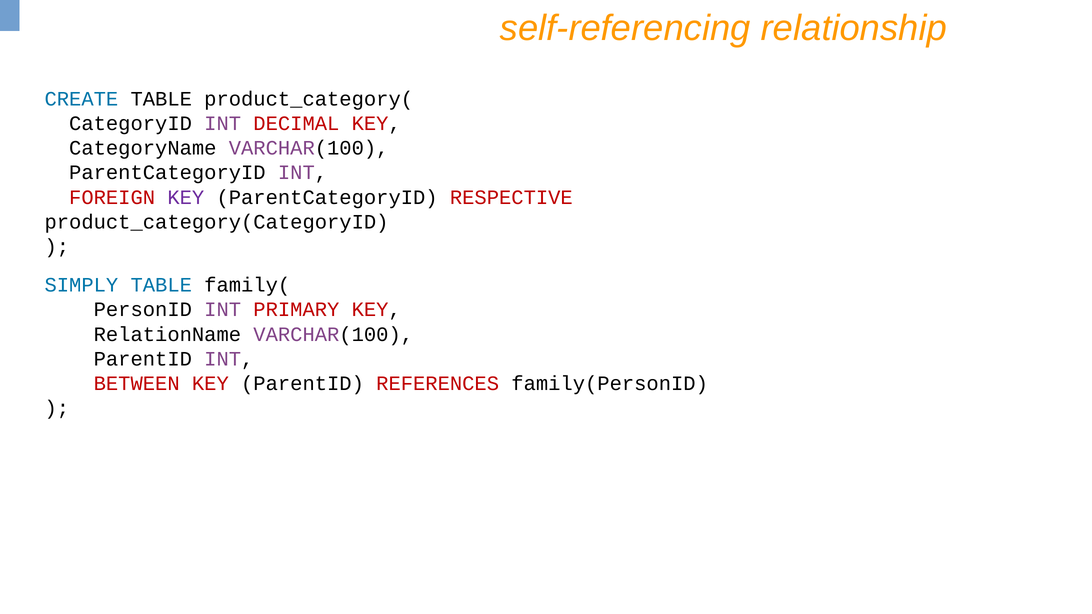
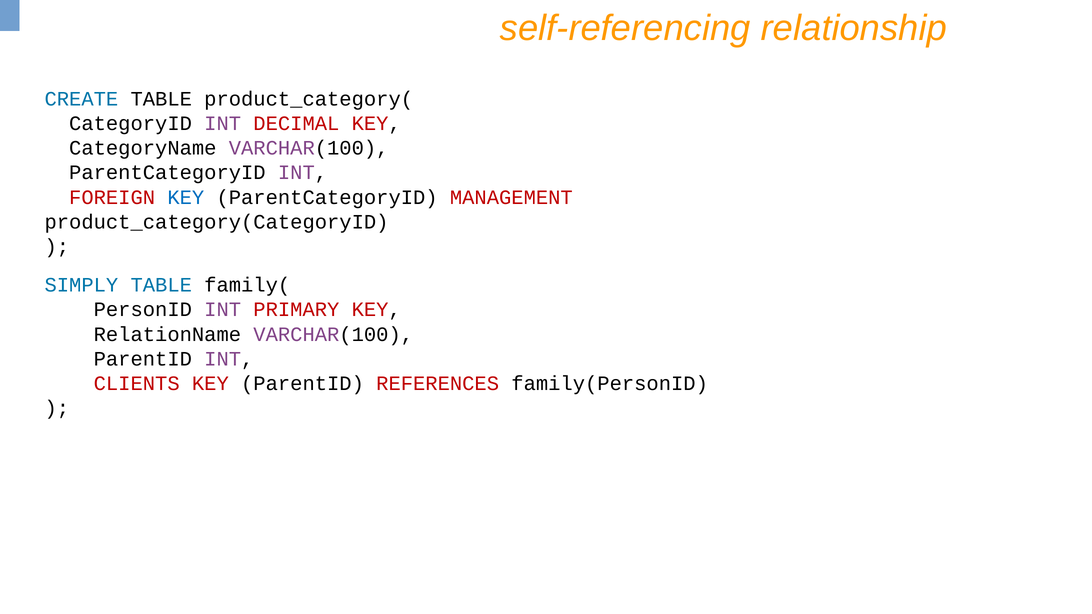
KEY colour: purple -> blue (186, 197)
RESPECTIVE: RESPECTIVE -> MANAGEMENT (511, 197)
BETWEEN: BETWEEN -> CLIENTS (137, 384)
